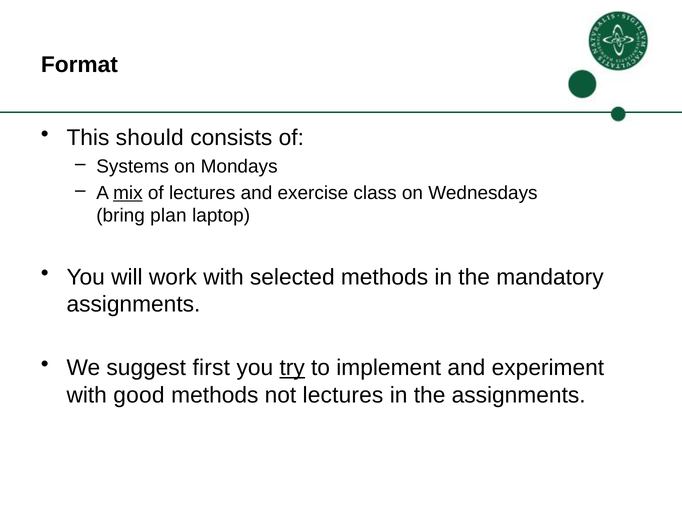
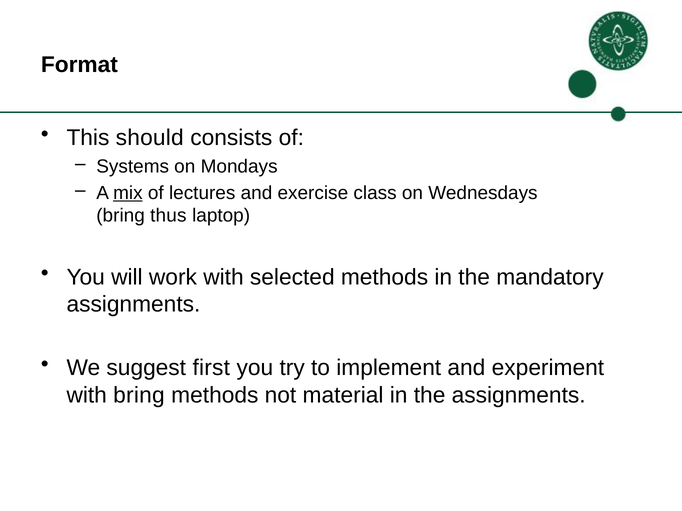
plan: plan -> thus (168, 216)
try underline: present -> none (292, 368)
with good: good -> bring (139, 396)
not lectures: lectures -> material (343, 396)
